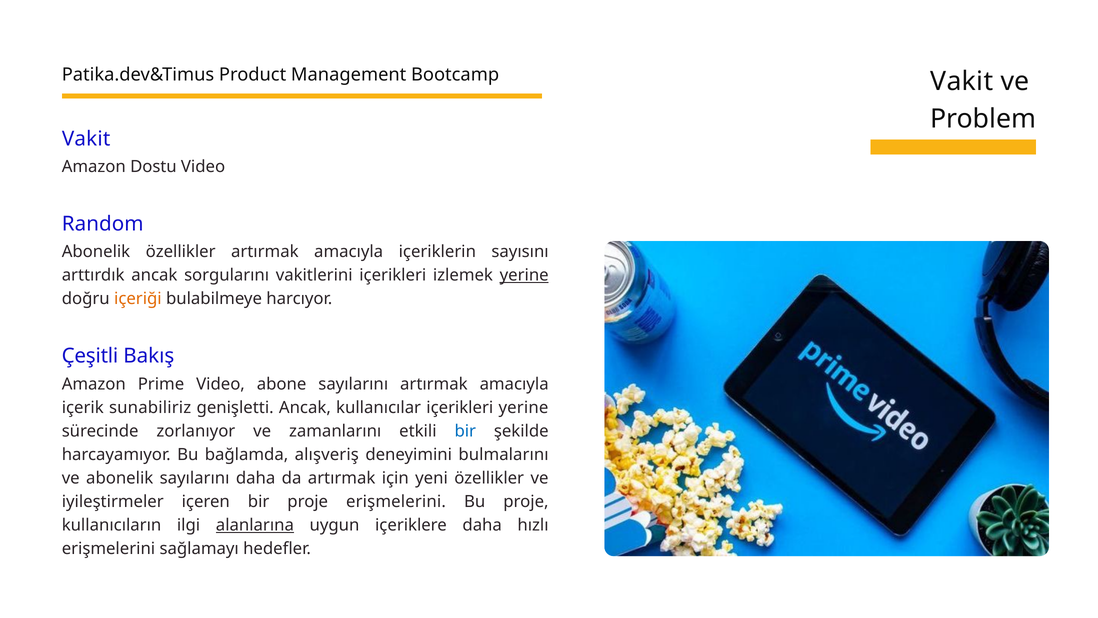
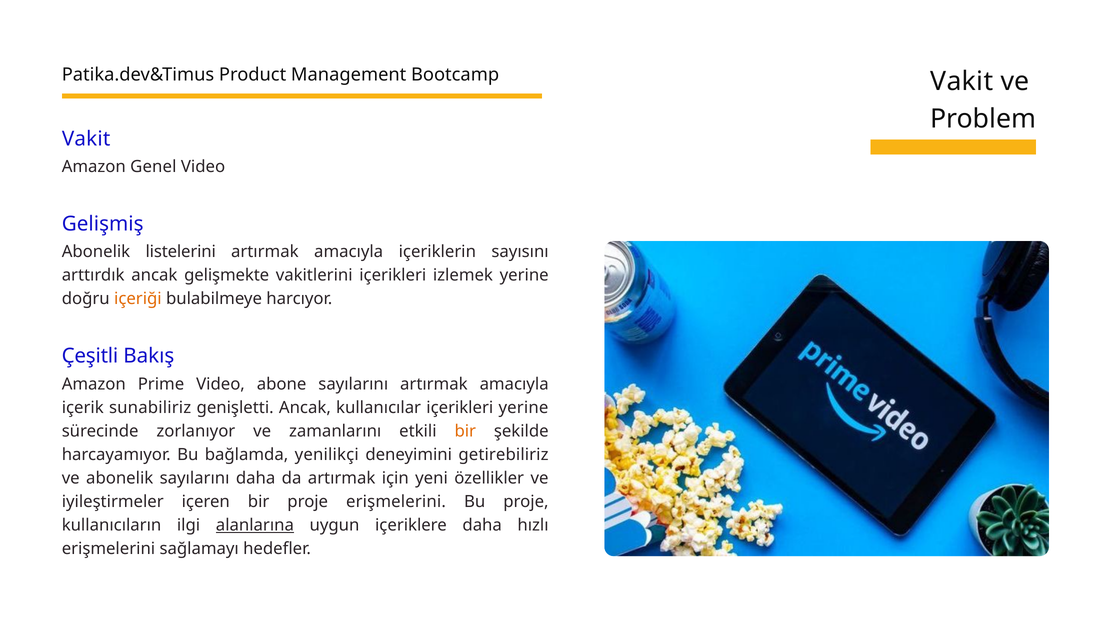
Dostu: Dostu -> Genel (153, 167)
Random: Random -> Gelişmiş (103, 224)
Abonelik özellikler: özellikler -> listelerini (181, 252)
sorgularını: sorgularını -> gelişmekte (227, 275)
yerine underline: present -> none (524, 275)
bir colour: blue -> orange (465, 431)
alışveriş: alışveriş -> yenilikçi (327, 454)
bulmalarını: bulmalarını -> getirebiliriz (503, 454)
